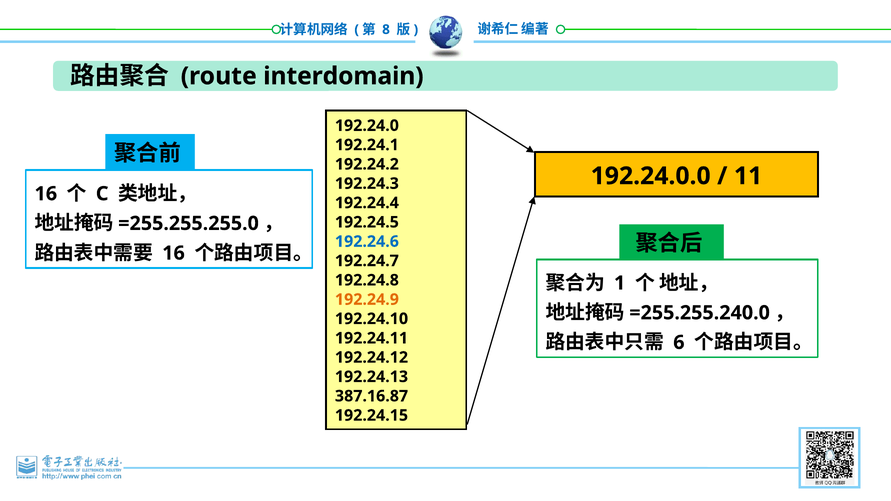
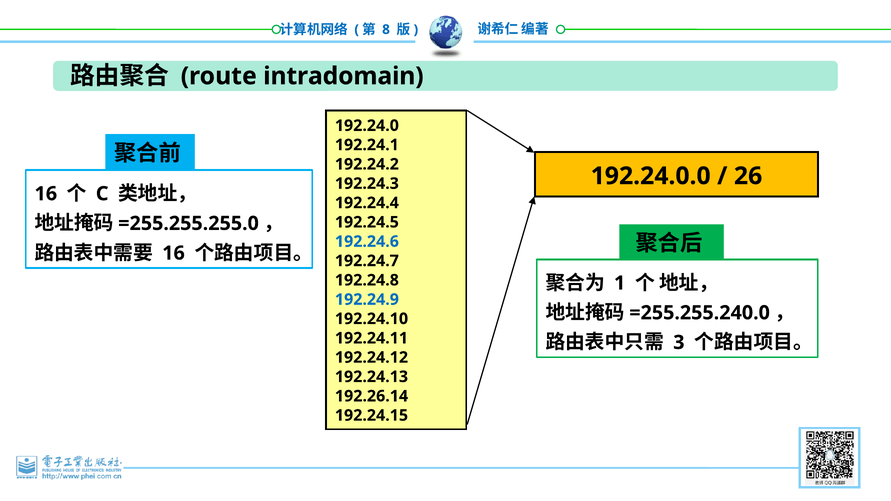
interdomain: interdomain -> intradomain (343, 76)
11: 11 -> 26 (748, 176)
192.24.9 colour: orange -> blue (367, 300)
6: 6 -> 3 (679, 343)
387.16.87: 387.16.87 -> 192.26.14 (372, 396)
